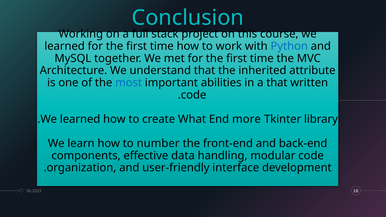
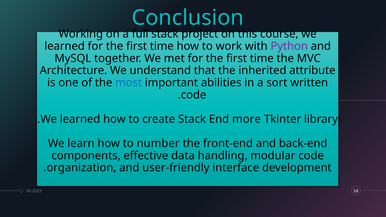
Python colour: blue -> purple (289, 46)
a that: that -> sort (277, 83)
create What: What -> Stack (192, 119)
